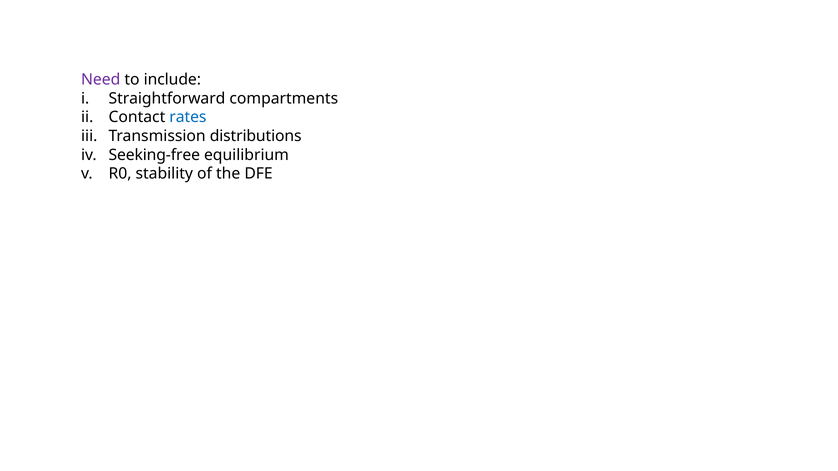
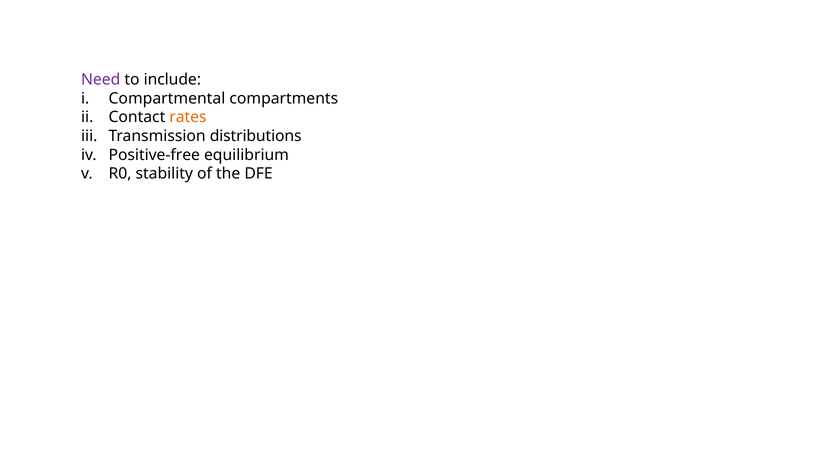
Straightforward: Straightforward -> Compartmental (167, 98)
rates colour: blue -> orange (188, 117)
Seeking-free: Seeking-free -> Positive-free (154, 155)
